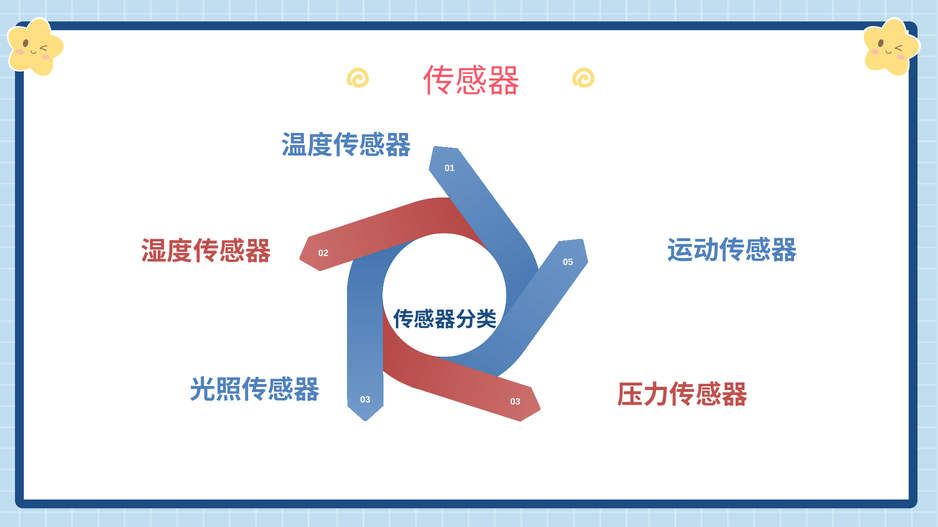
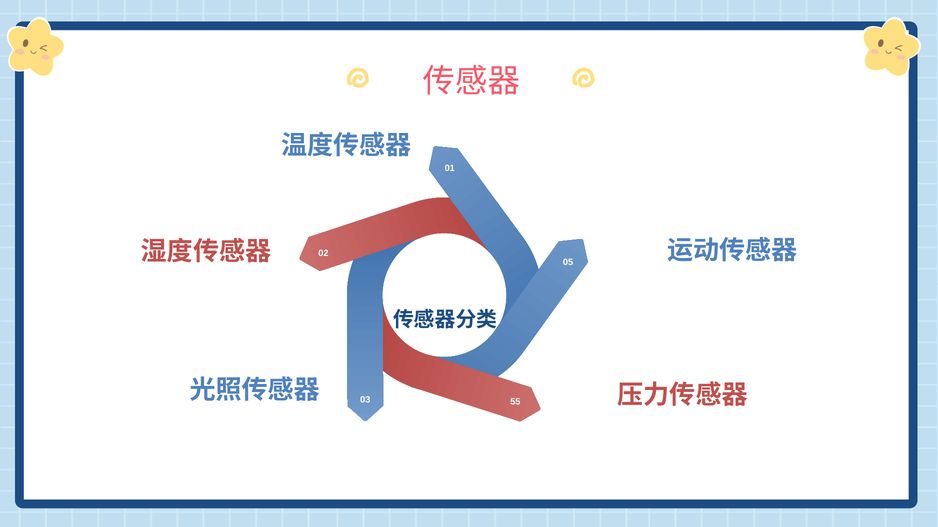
03 03: 03 -> 55 (515, 402)
